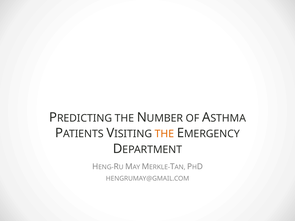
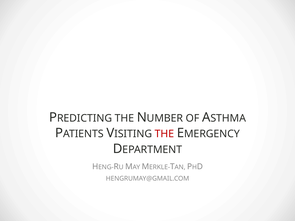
THE colour: orange -> red (164, 134)
